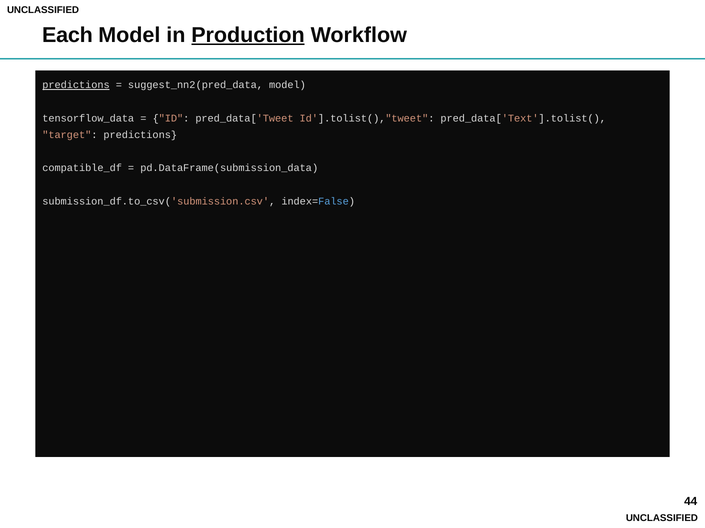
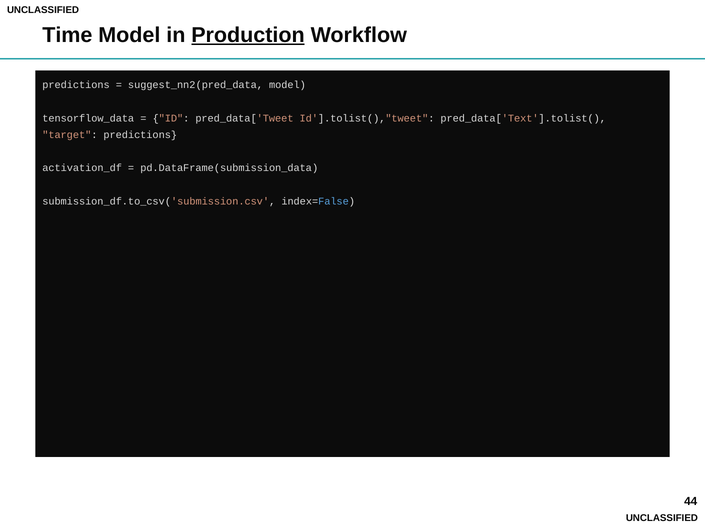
Each: Each -> Time (67, 35)
predictions underline: present -> none (76, 85)
compatible_df: compatible_df -> activation_df (82, 168)
